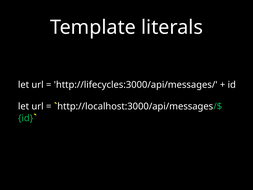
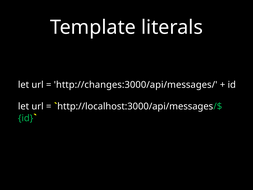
http://lifecycles:3000/api/messages/: http://lifecycles:3000/api/messages/ -> http://changes:3000/api/messages/ (136, 85)
